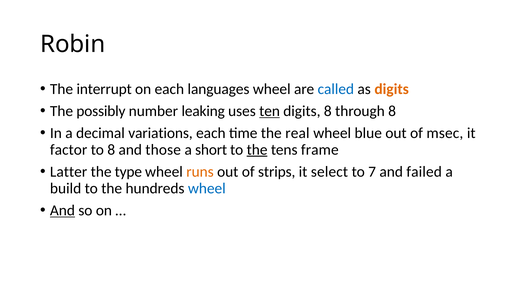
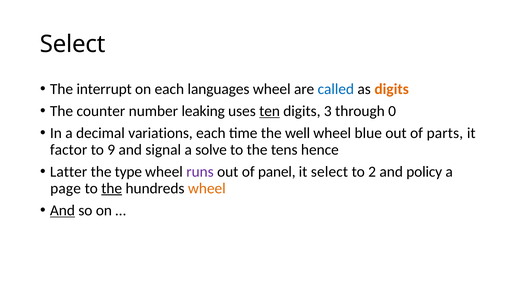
Robin: Robin -> Select (73, 44)
possibly: possibly -> counter (101, 111)
digits 8: 8 -> 3 (328, 111)
through 8: 8 -> 0 (392, 111)
real: real -> well (298, 133)
msec: msec -> parts (445, 133)
to 8: 8 -> 9 (111, 150)
those: those -> signal (163, 150)
short: short -> solve (211, 150)
the underline: present -> none (257, 150)
frame: frame -> hence (320, 150)
runs colour: orange -> purple (200, 172)
strips: strips -> panel (277, 172)
7: 7 -> 2 (372, 172)
failed: failed -> policy (424, 172)
build: build -> page (66, 188)
the underline: none -> present (112, 188)
wheel colour: blue -> orange (207, 188)
